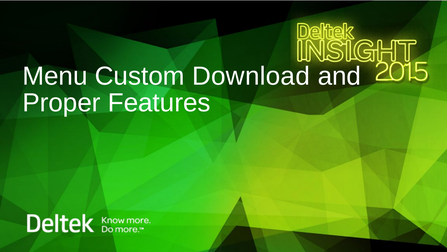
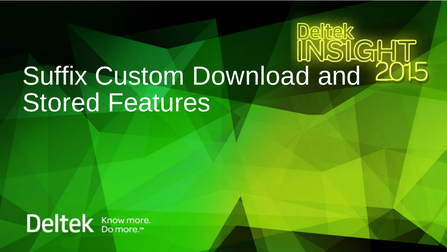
Menu: Menu -> Suffix (55, 76)
Proper: Proper -> Stored (61, 103)
